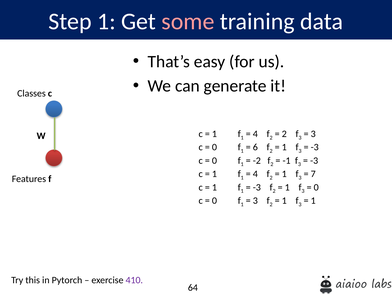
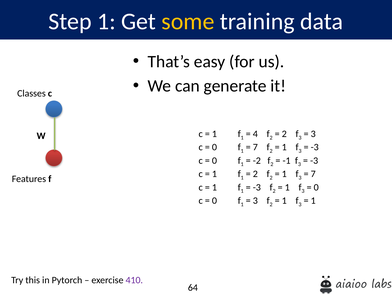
some colour: pink -> yellow (188, 21)
6: 6 -> 7 (255, 147)
4: 4 -> 2 (255, 174)
